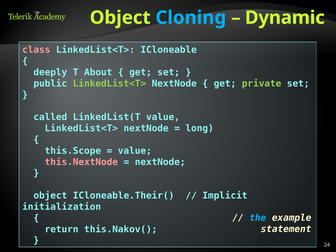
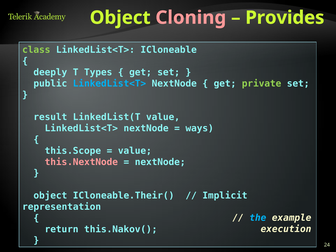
Cloning colour: light blue -> pink (191, 18)
Dynamic: Dynamic -> Provides (285, 18)
class colour: pink -> light green (36, 50)
About: About -> Types (98, 72)
LinkedList<T> colour: light green -> light blue (109, 84)
called: called -> result (50, 117)
long: long -> ways (200, 128)
initialization: initialization -> representation (62, 207)
statement: statement -> execution (286, 229)
